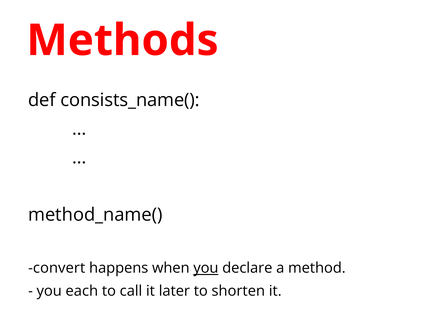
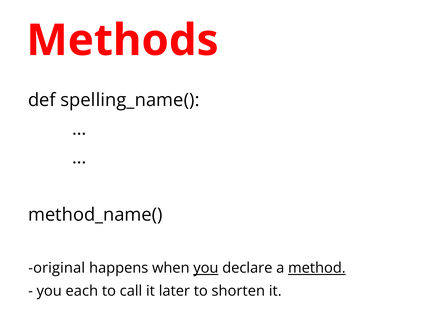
consists_name(: consists_name( -> spelling_name( (130, 100)
convert: convert -> original (57, 267)
method underline: none -> present (317, 267)
